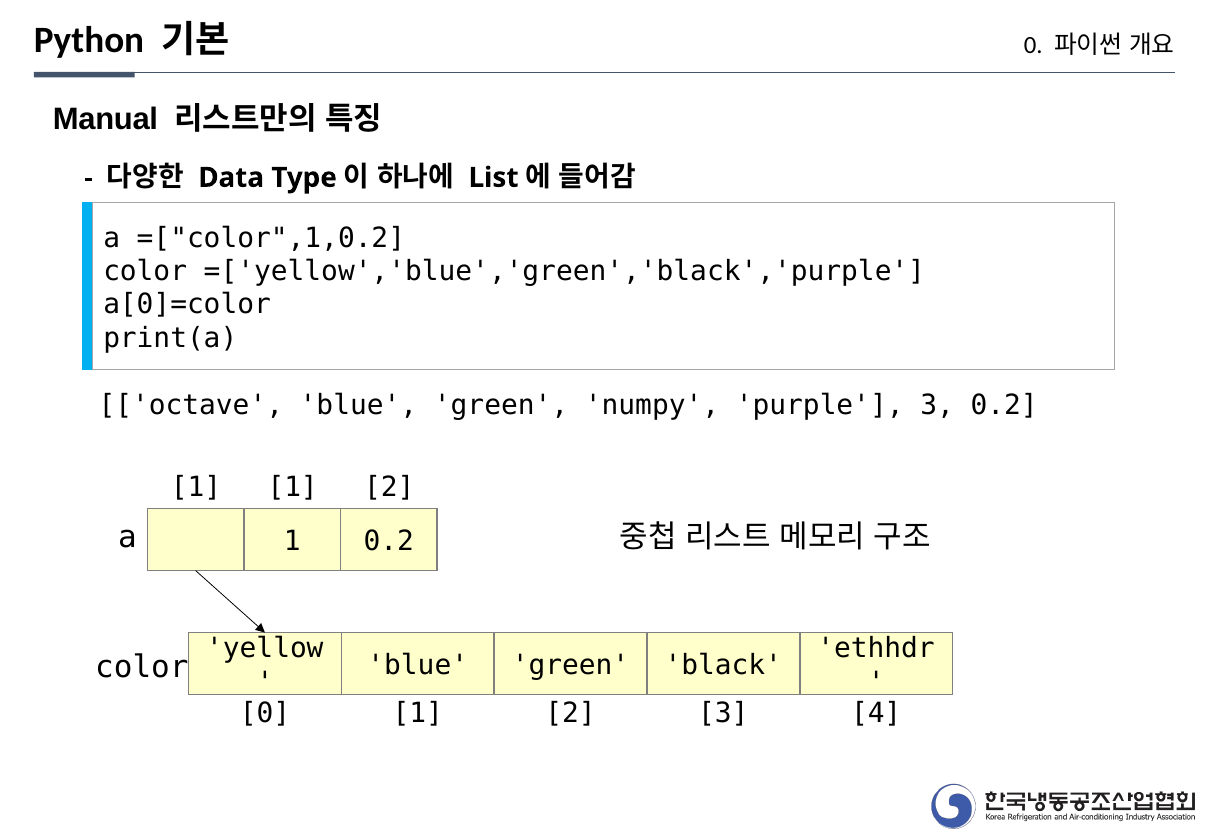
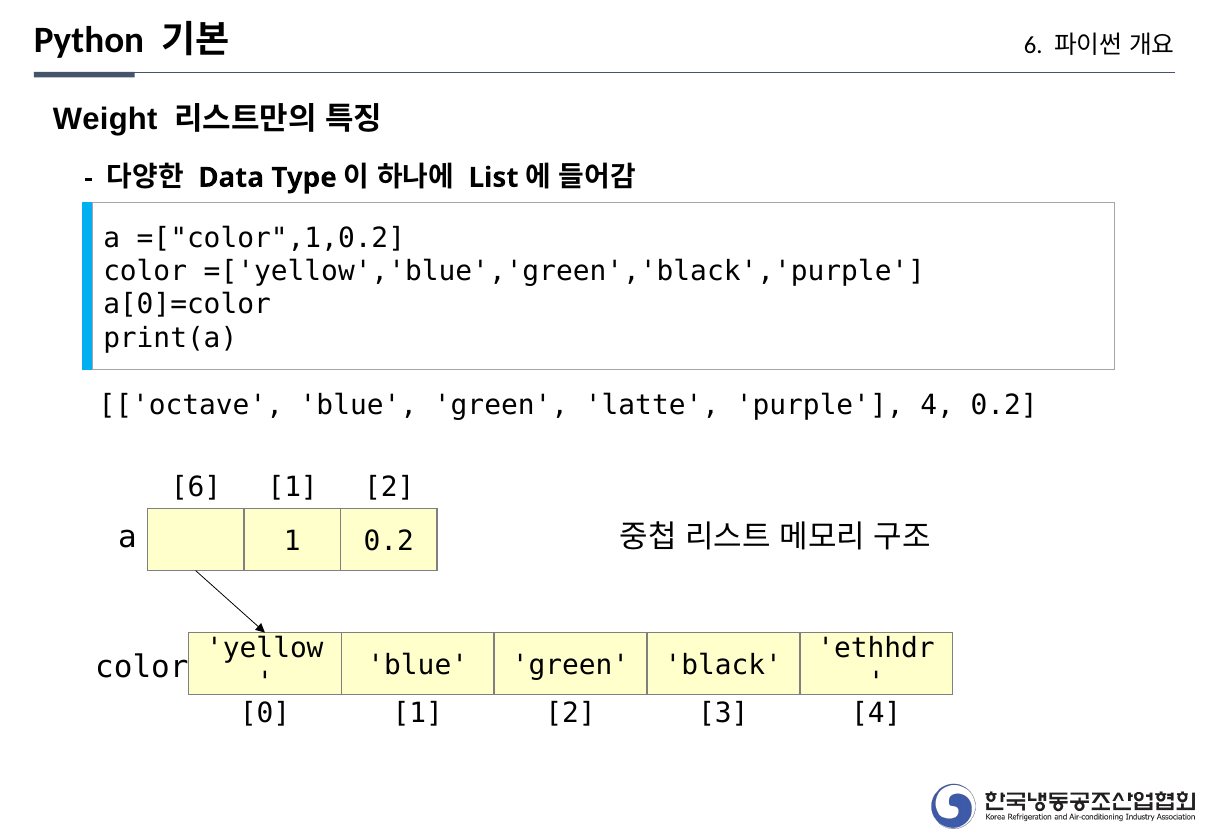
0: 0 -> 6 (1033, 46)
Manual: Manual -> Weight (105, 119)
numpy: numpy -> latte (652, 406)
purple 3: 3 -> 4 (937, 406)
1: 1 -> 6 (196, 488)
